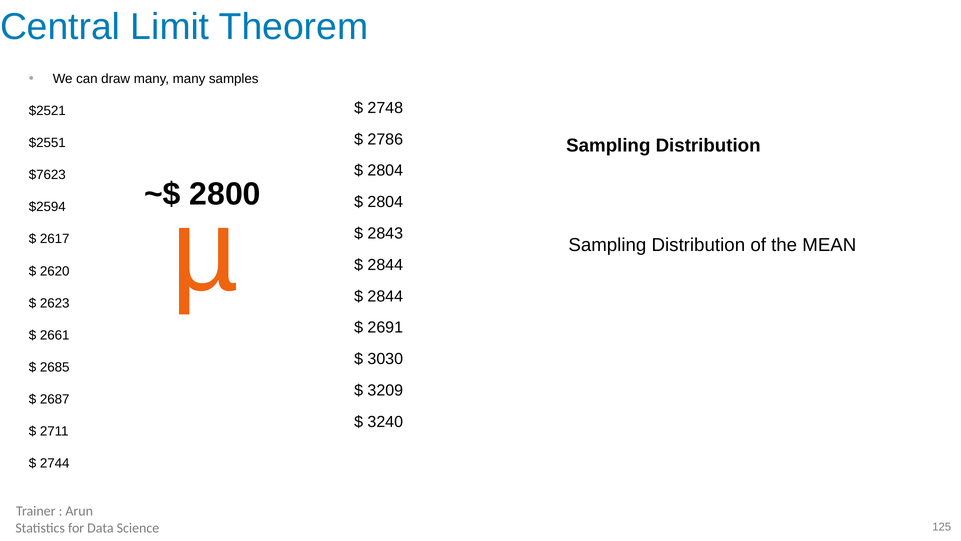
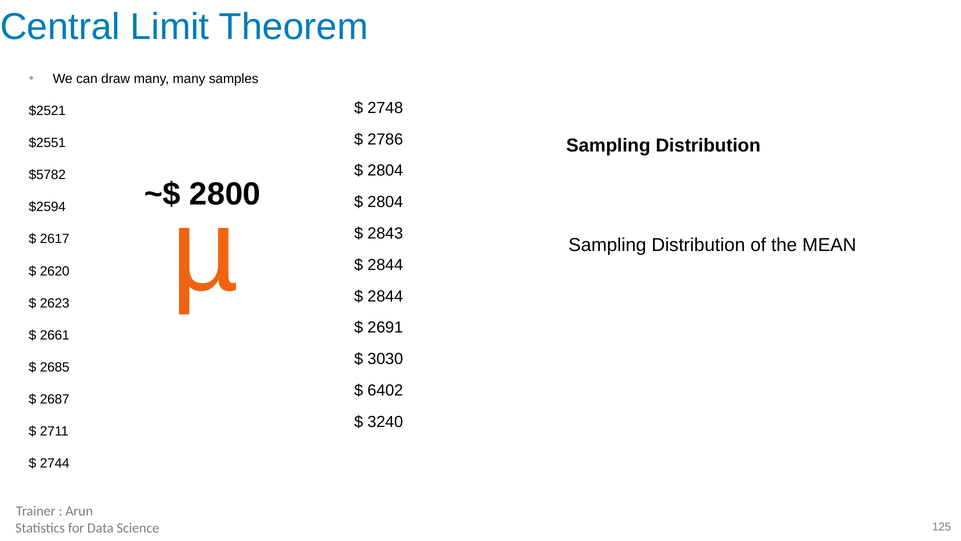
$7623: $7623 -> $5782 (47, 175)
3209: 3209 -> 6402 (385, 390)
